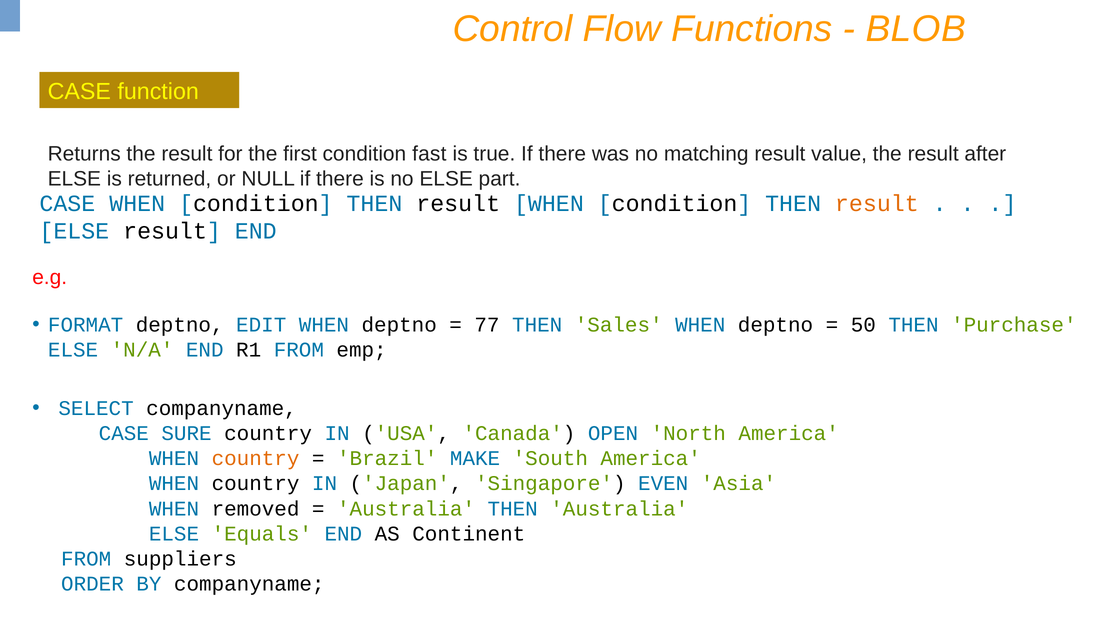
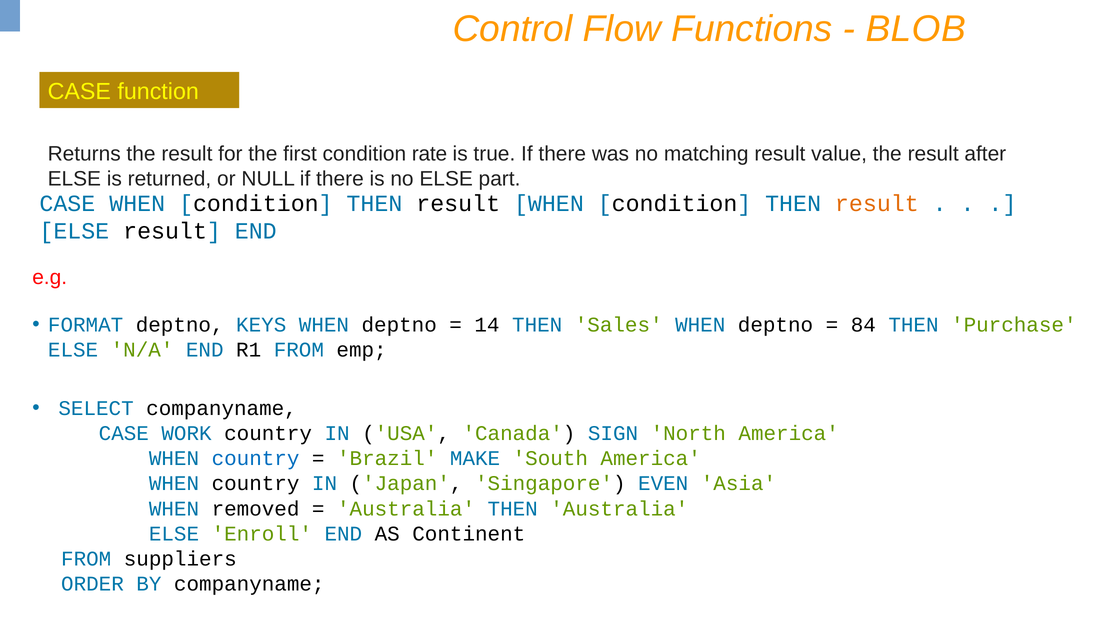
fast: fast -> rate (430, 154)
EDIT: EDIT -> KEYS (261, 325)
77: 77 -> 14 (487, 325)
50: 50 -> 84 (863, 325)
SURE: SURE -> WORK (187, 434)
OPEN: OPEN -> SIGN (613, 434)
country colour: orange -> blue (256, 459)
Equals: Equals -> Enroll (262, 534)
